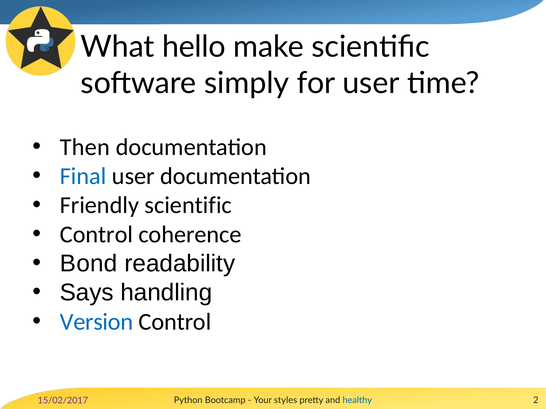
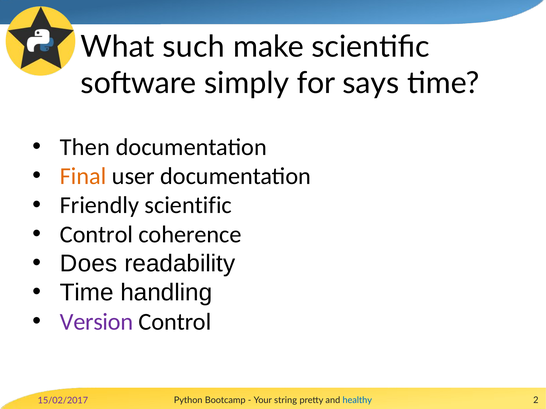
hello: hello -> such (194, 47)
for user: user -> says (371, 83)
Final colour: blue -> orange (83, 176)
Bond: Bond -> Does (89, 264)
Says: Says -> Time (87, 293)
Version colour: blue -> purple (97, 322)
styles: styles -> string (286, 401)
